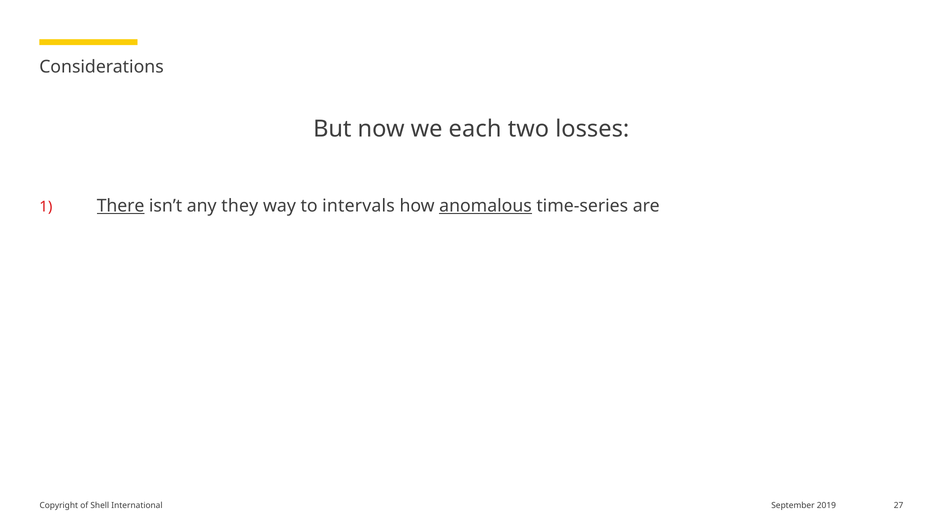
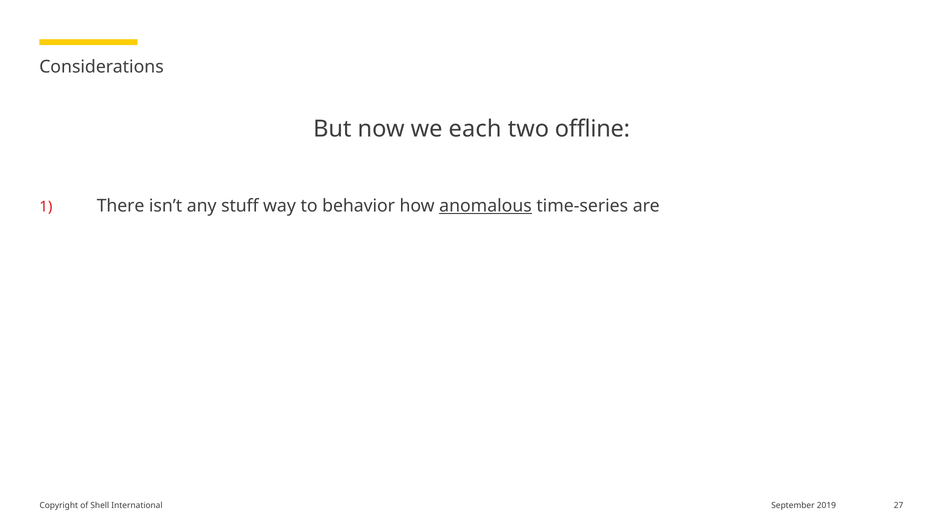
losses: losses -> offline (592, 129)
There underline: present -> none (121, 206)
they: they -> stuff (240, 206)
intervals: intervals -> behavior (359, 206)
